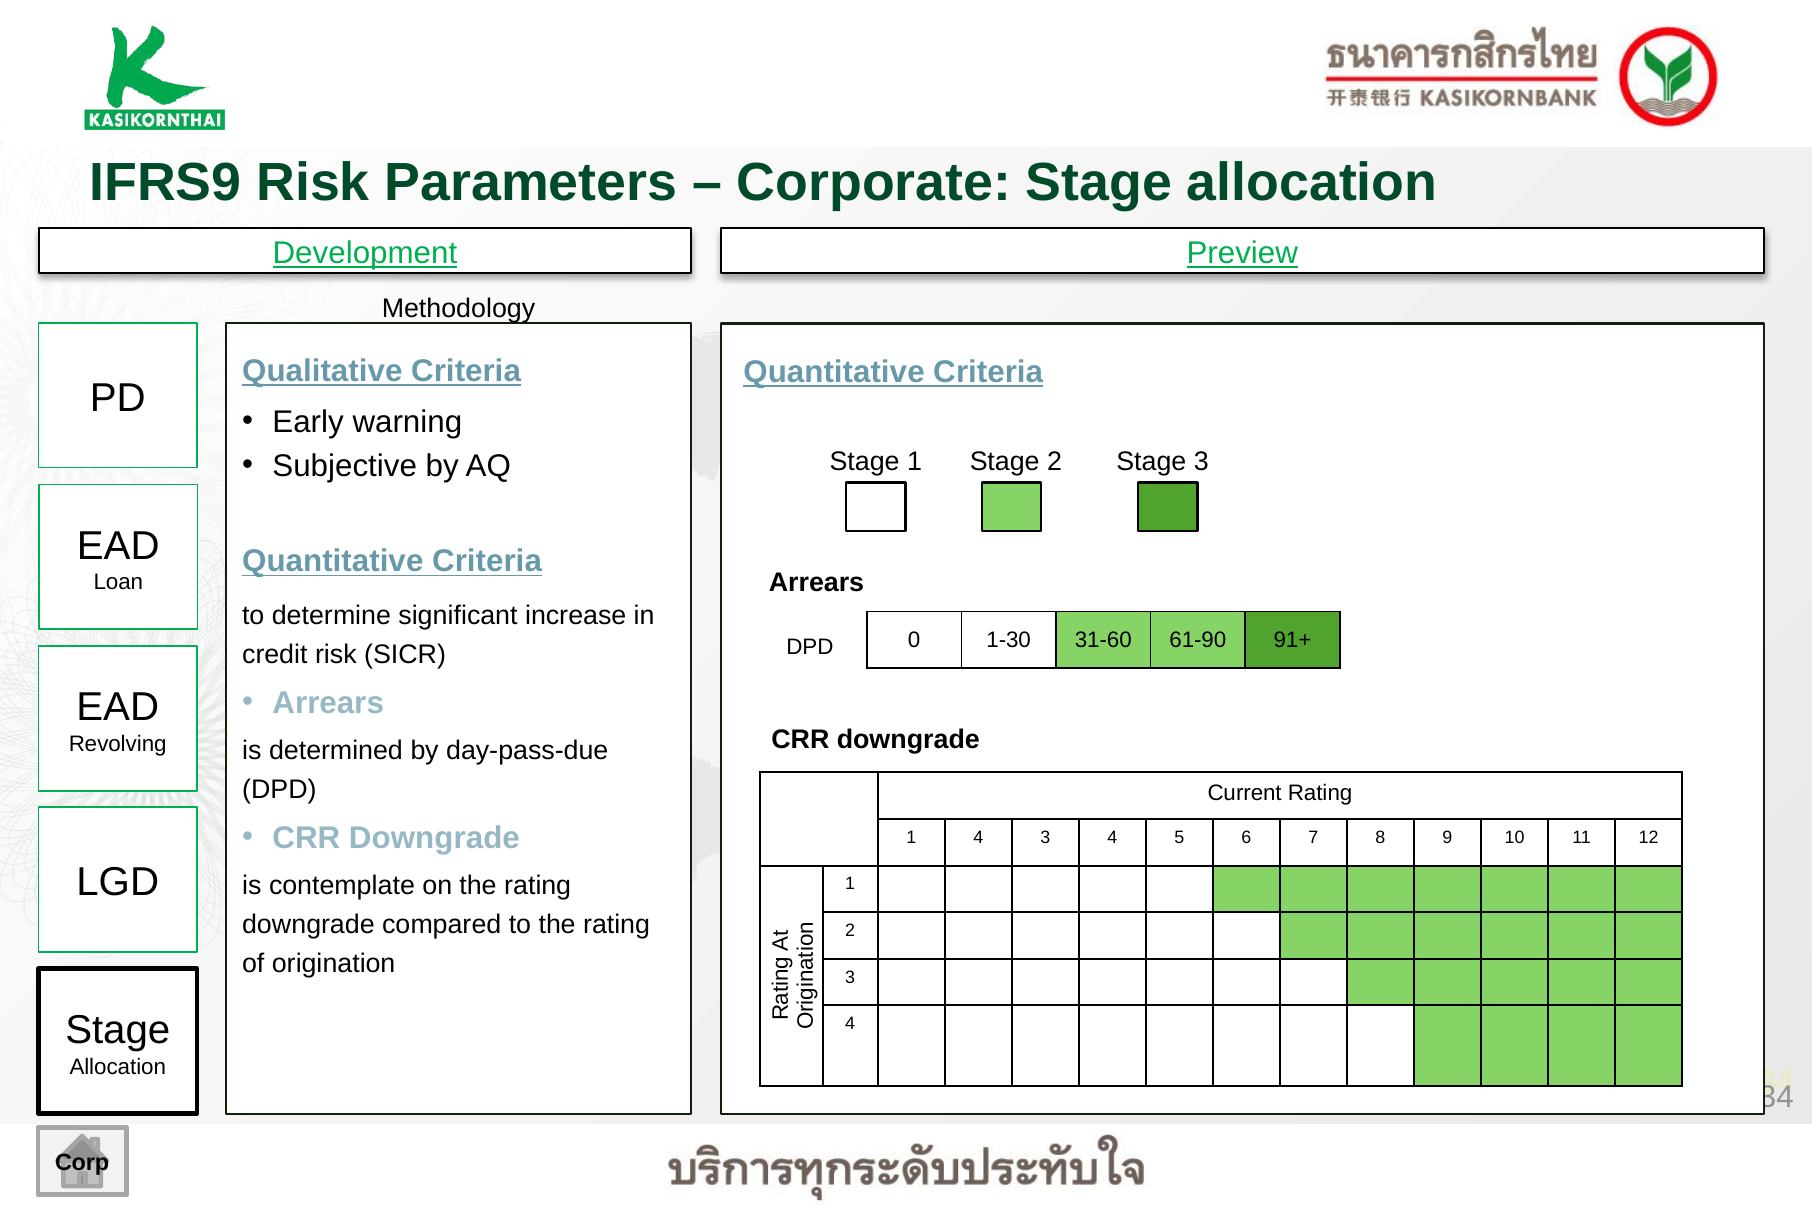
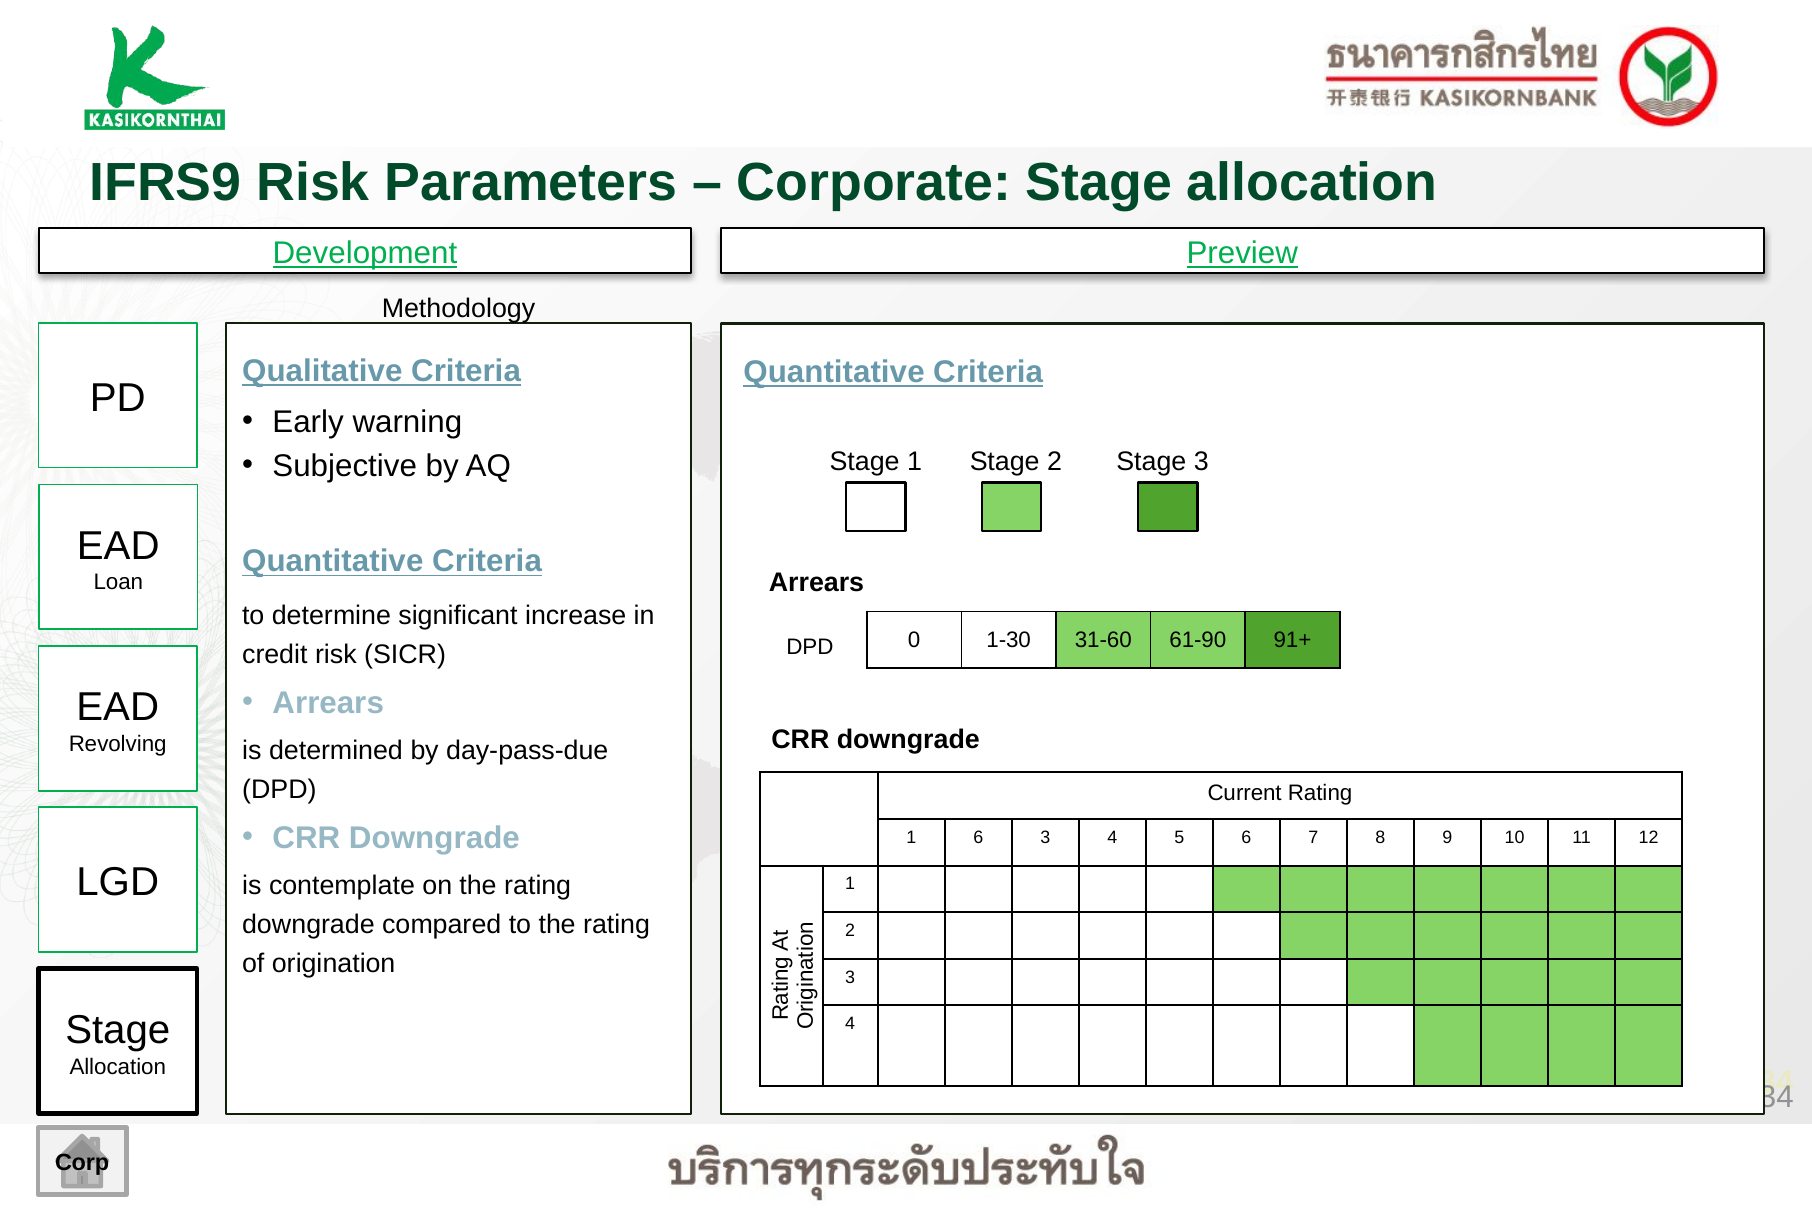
1 4: 4 -> 6 (978, 837)
